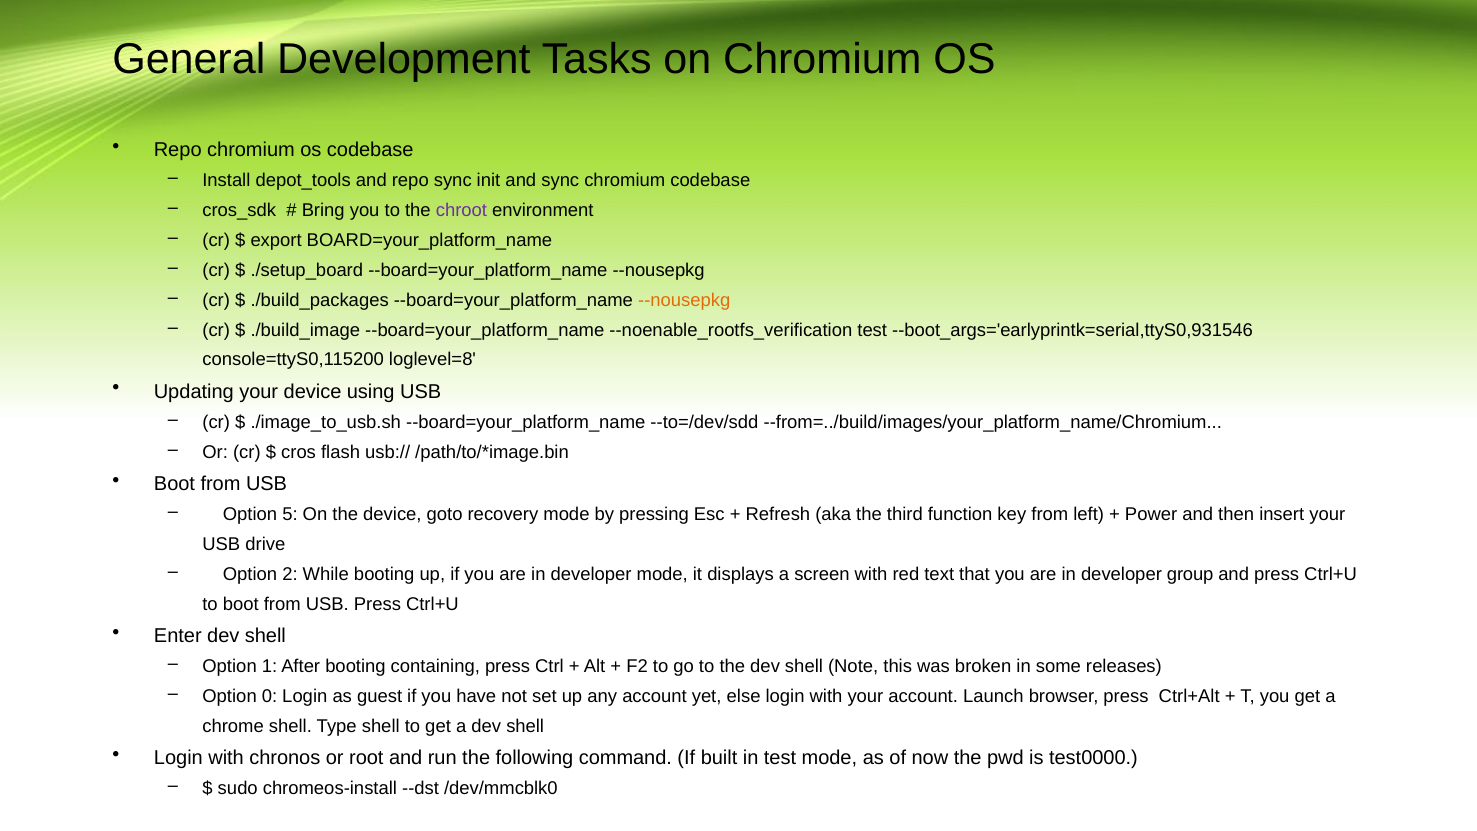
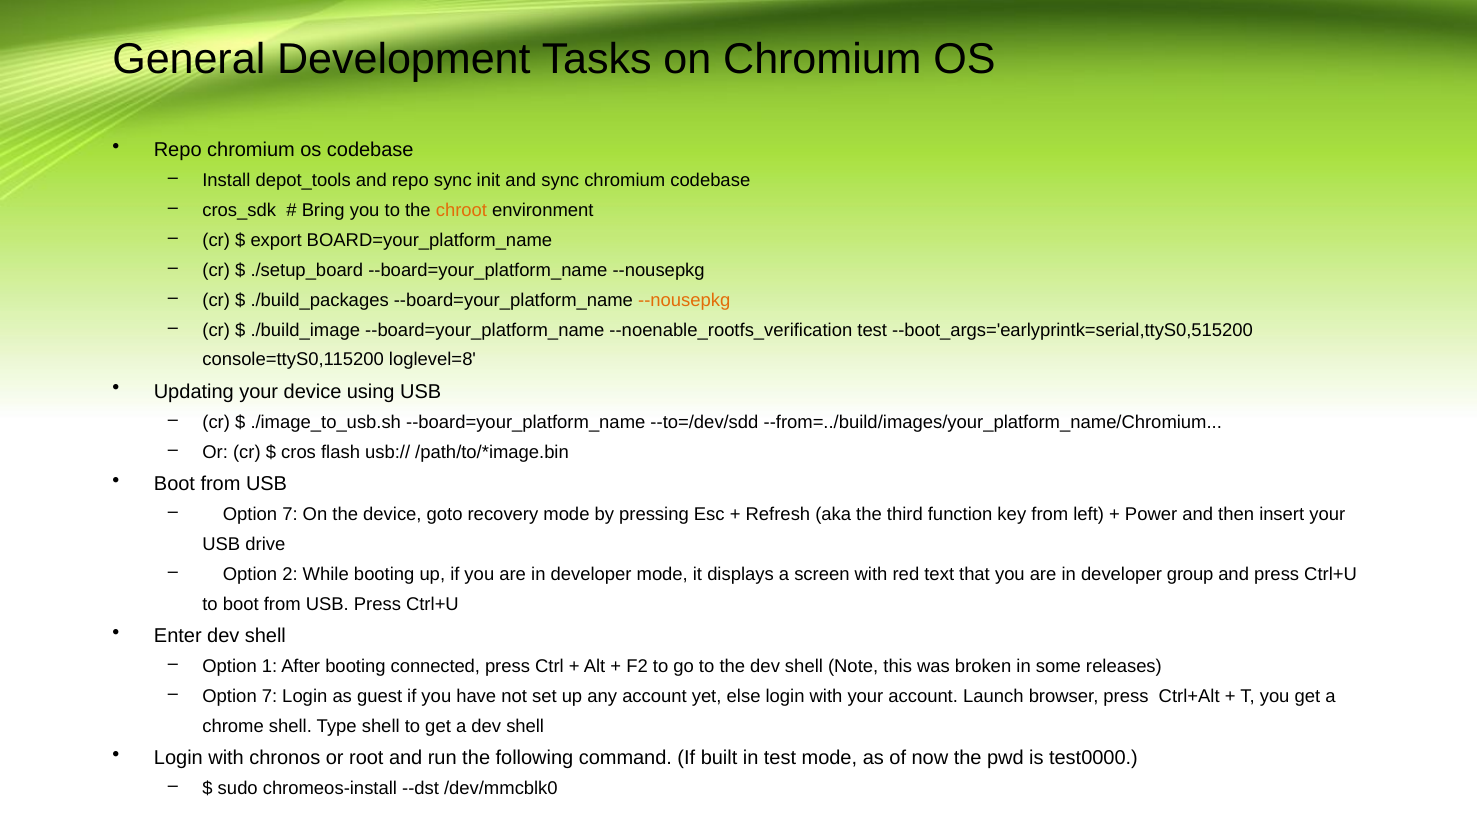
chroot colour: purple -> orange (461, 210)
--boot_args='earlyprintk=serial,ttyS0,931546: --boot_args='earlyprintk=serial,ttyS0,931546 -> --boot_args='earlyprintk=serial,ttyS0,515200 (1073, 330)
5: 5 -> 7 (290, 514)
containing: containing -> connected (435, 666)
0: 0 -> 7 (269, 696)
